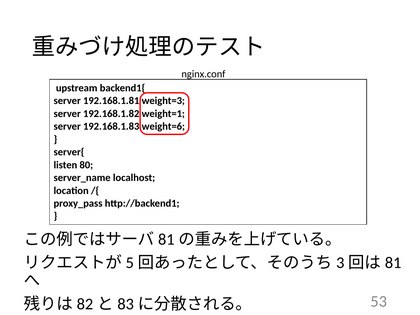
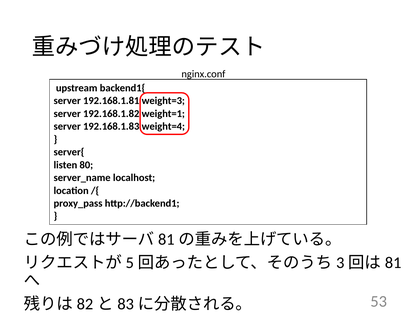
weight=6: weight=6 -> weight=4 (163, 126)
